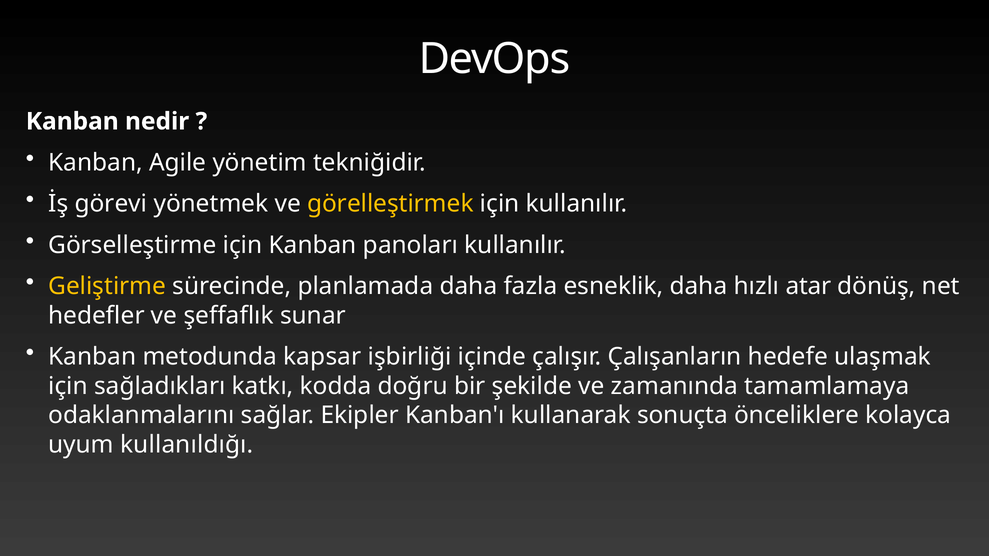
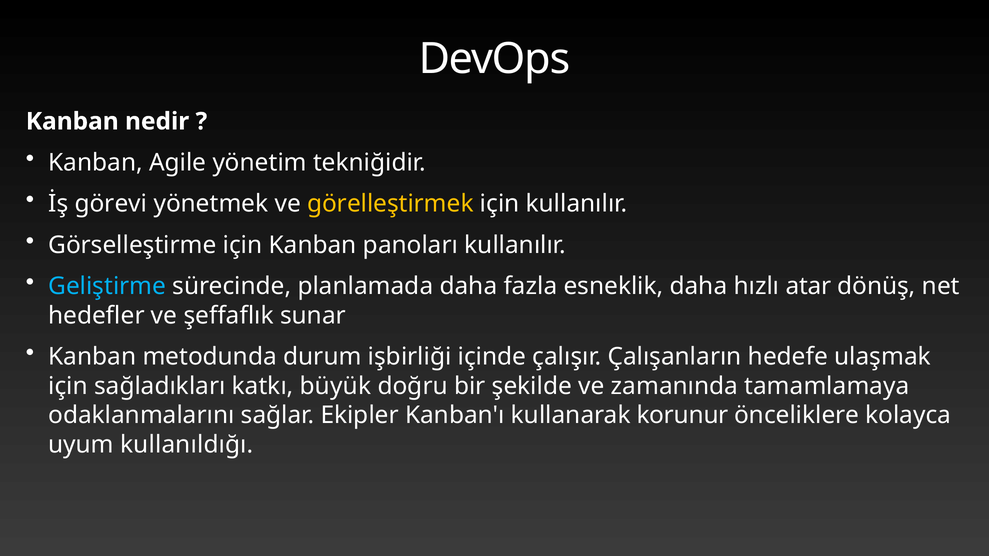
Geliştirme colour: yellow -> light blue (107, 286)
kapsar: kapsar -> durum (322, 357)
kodda: kodda -> büyük (335, 386)
sonuçta: sonuçta -> korunur (683, 416)
